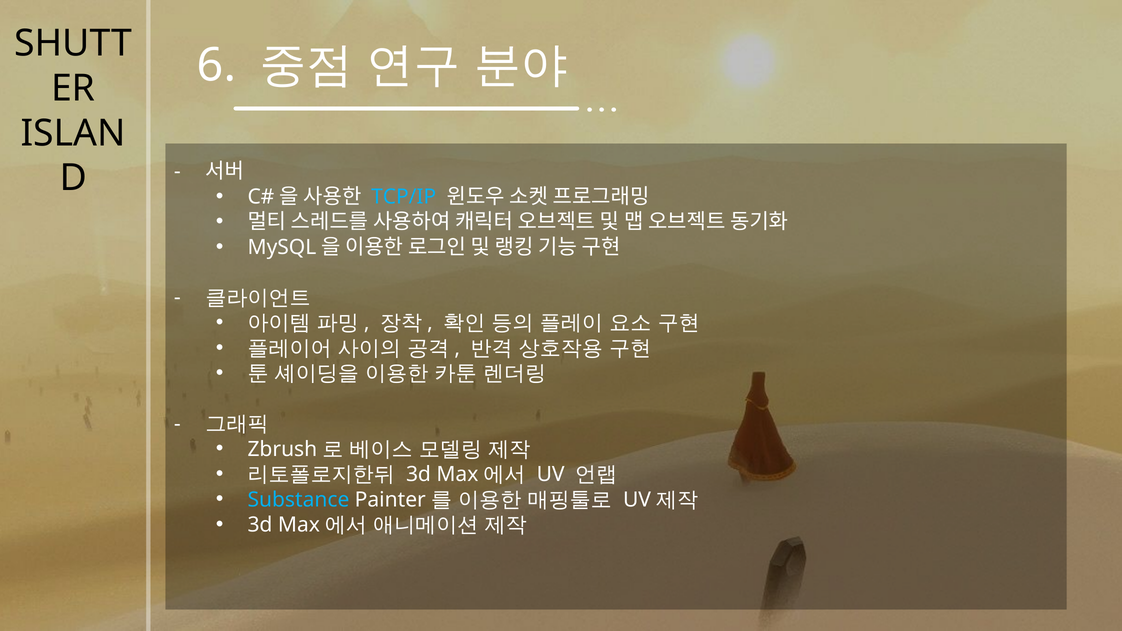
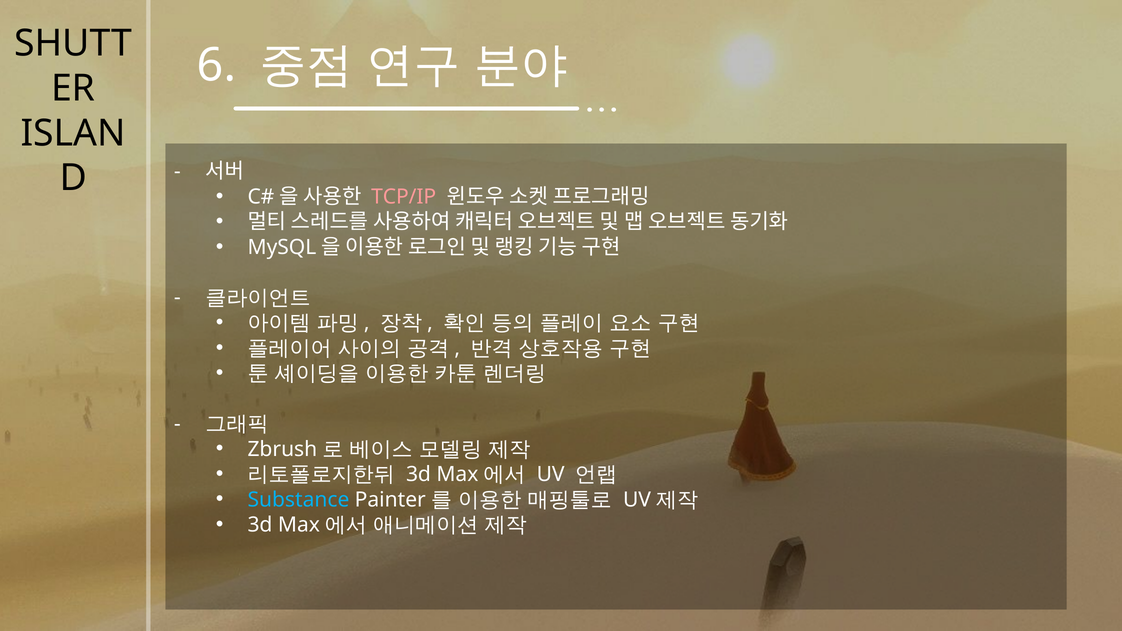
TCP/IP colour: light blue -> pink (404, 197)
